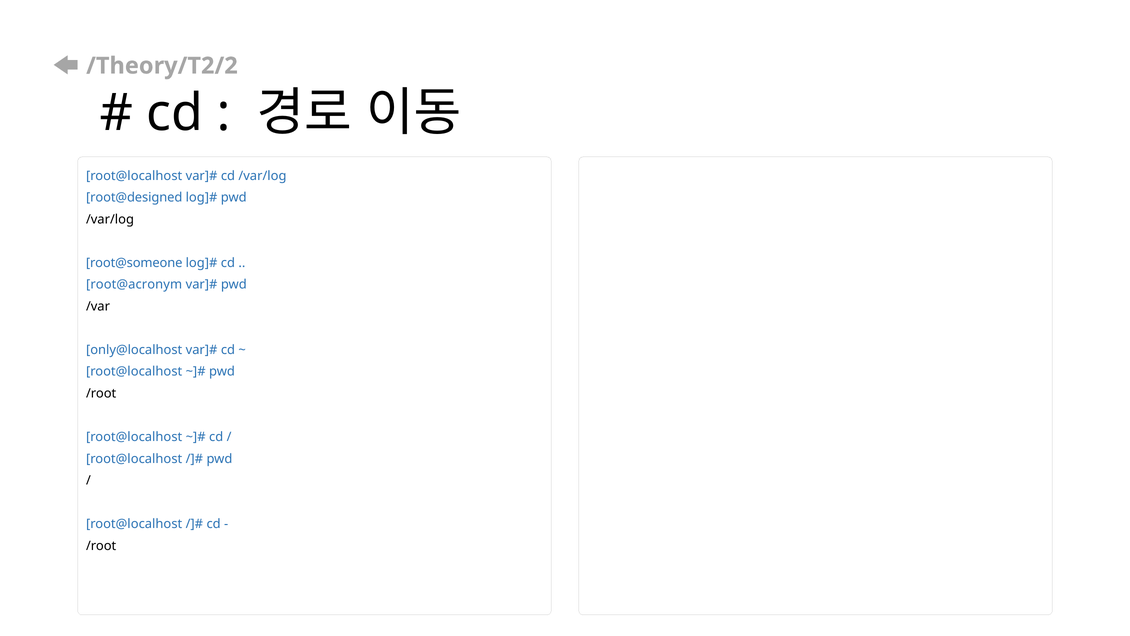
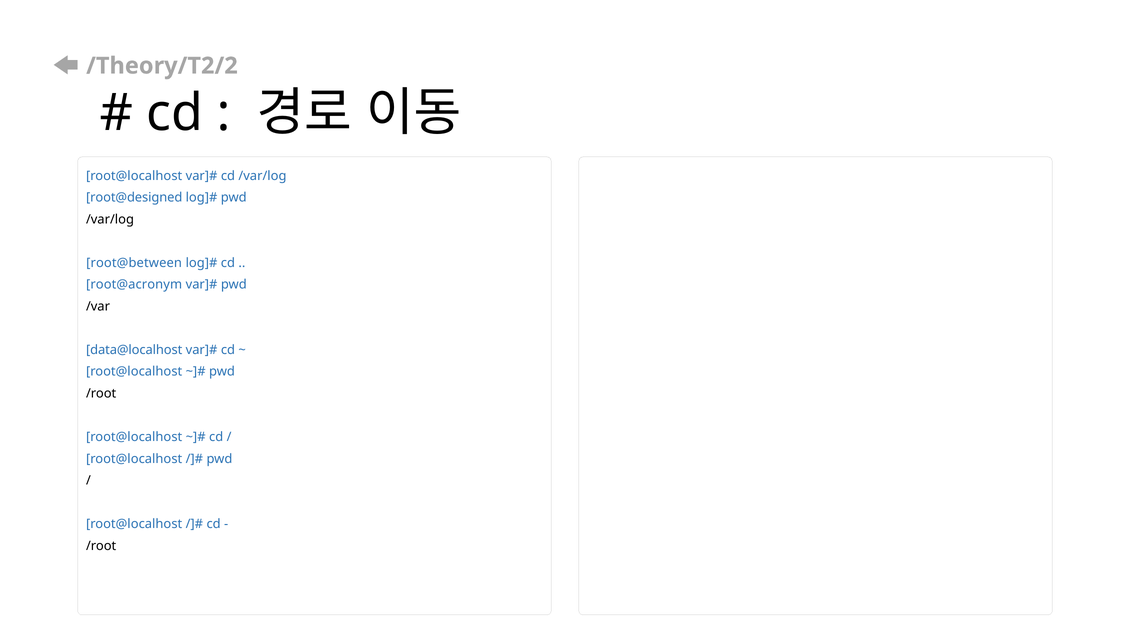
root@someone: root@someone -> root@between (134, 263)
only@localhost: only@localhost -> data@localhost (134, 350)
